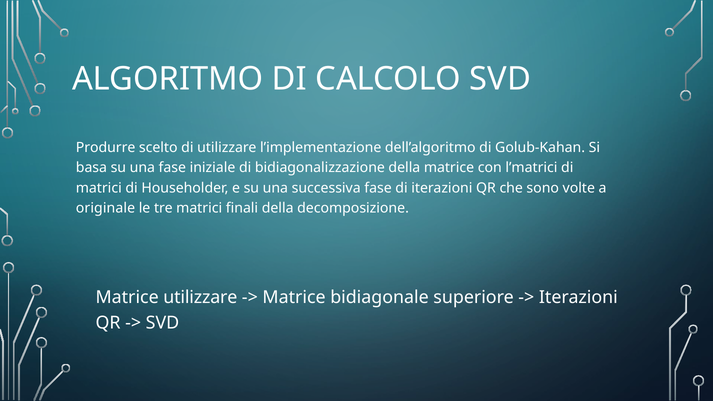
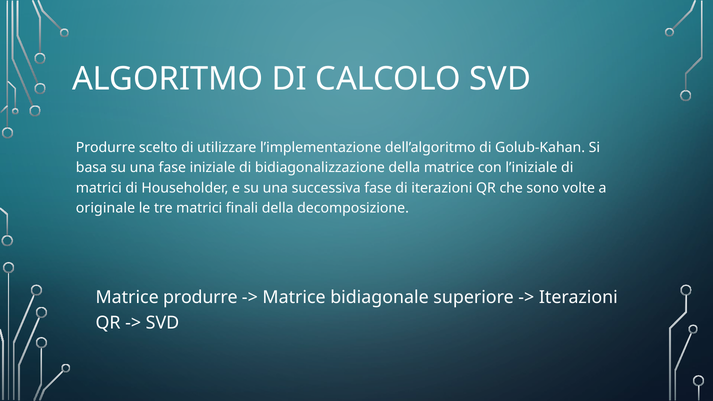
l’matrici: l’matrici -> l’iniziale (531, 168)
Matrice utilizzare: utilizzare -> produrre (200, 297)
